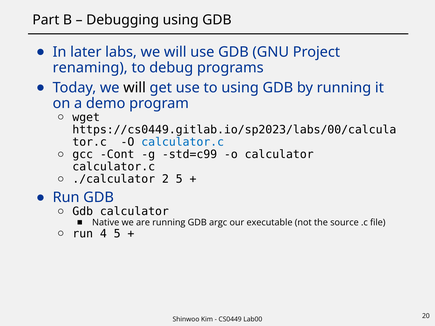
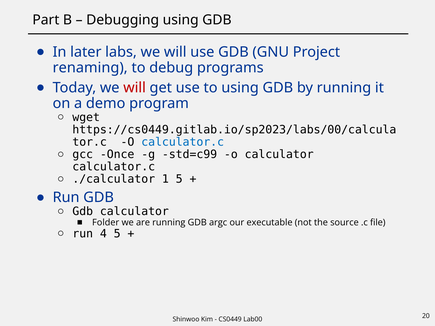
will colour: black -> red (135, 88)
Cont: Cont -> Once (117, 154)
2: 2 -> 1 (165, 179)
Native: Native -> Folder (106, 223)
